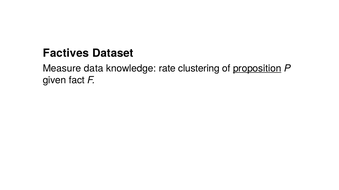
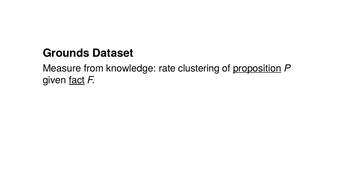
Factives: Factives -> Grounds (66, 53)
data: data -> from (94, 69)
fact underline: none -> present (77, 80)
